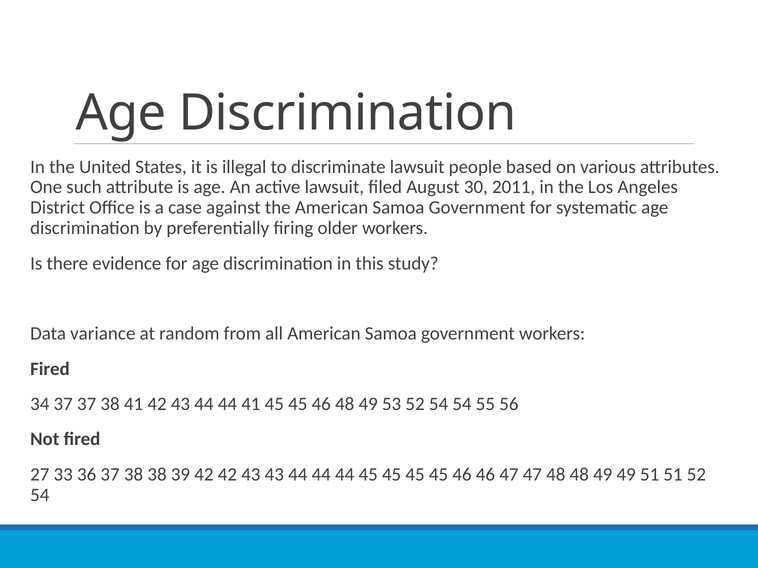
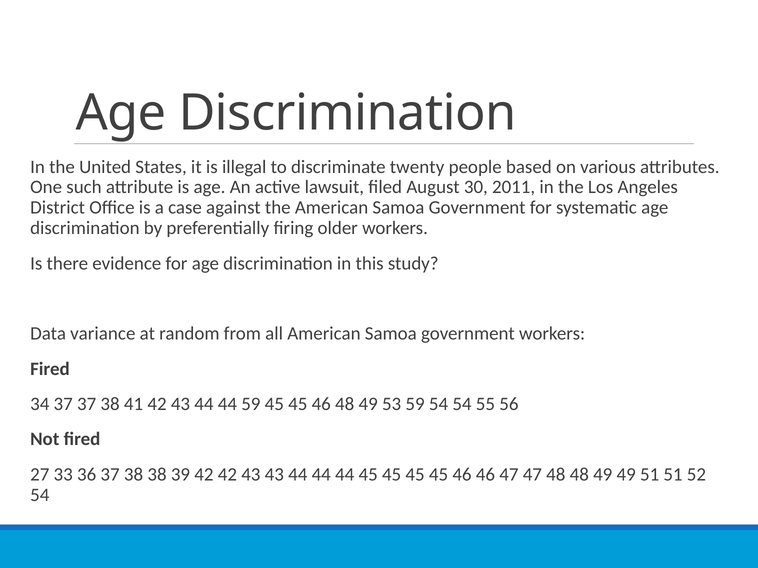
discriminate lawsuit: lawsuit -> twenty (417, 167)
44 41: 41 -> 59 (251, 404)
53 52: 52 -> 59 (415, 404)
